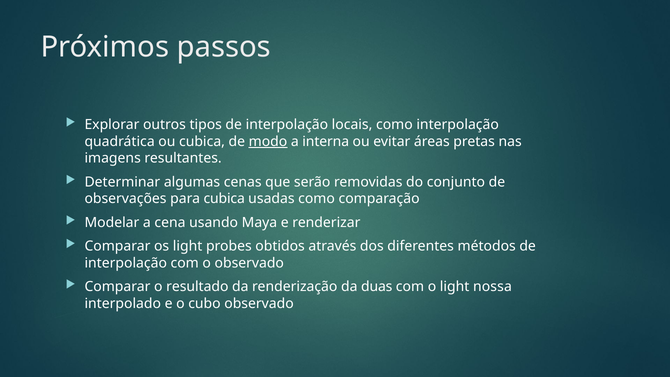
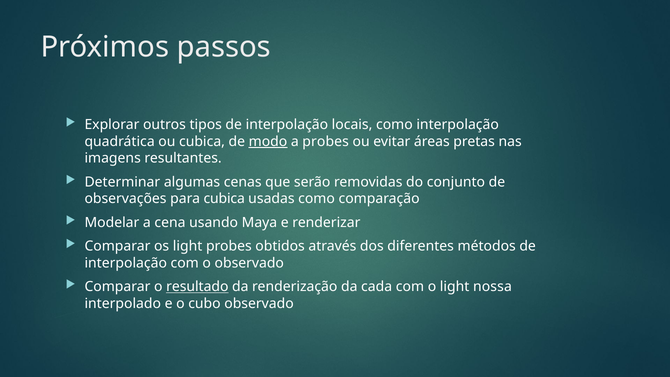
a interna: interna -> probes (326, 141)
resultado underline: none -> present (197, 287)
duas: duas -> cada (377, 287)
